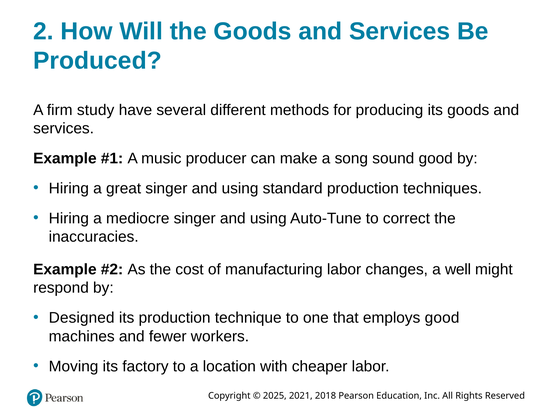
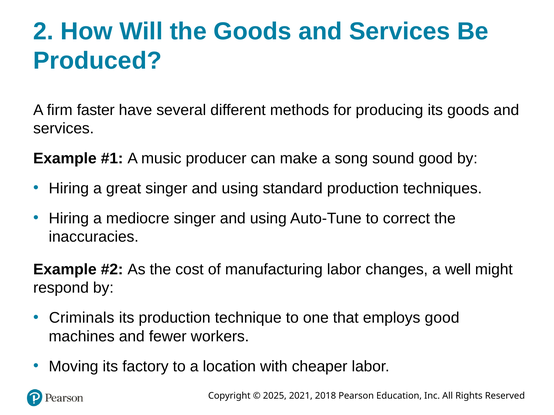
study: study -> faster (96, 110)
Designed: Designed -> Criminals (82, 318)
